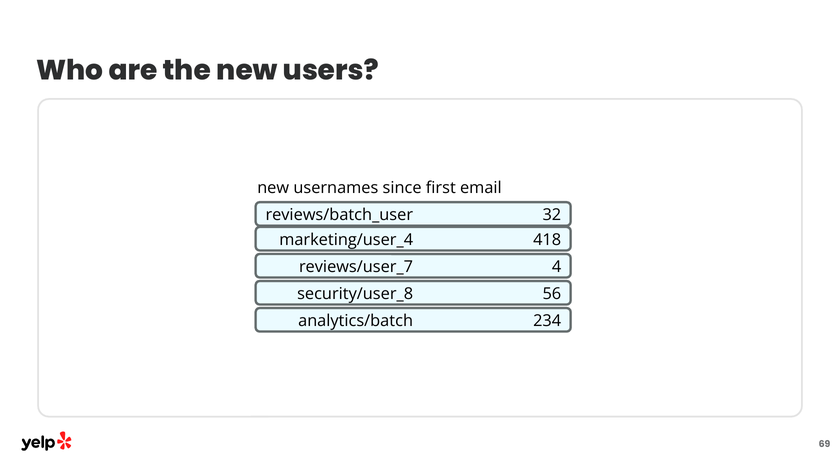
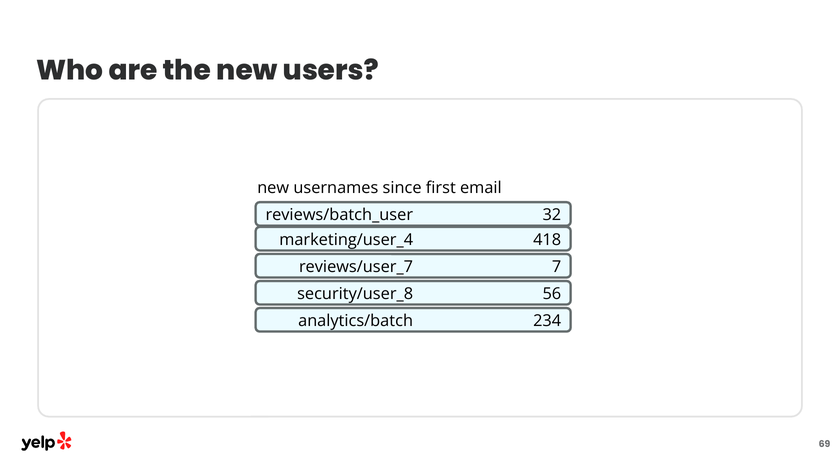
4: 4 -> 7 (557, 267)
